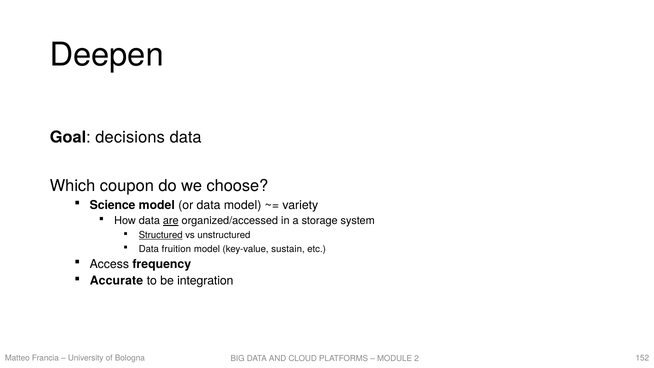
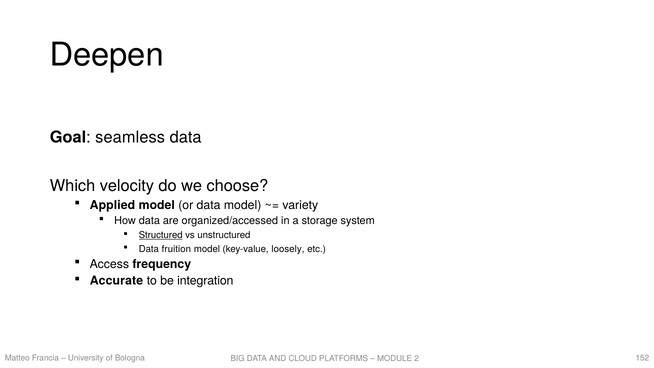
decisions: decisions -> seamless (130, 137)
coupon: coupon -> velocity (127, 186)
Science: Science -> Applied (112, 205)
are underline: present -> none (171, 221)
sustain: sustain -> loosely (288, 249)
